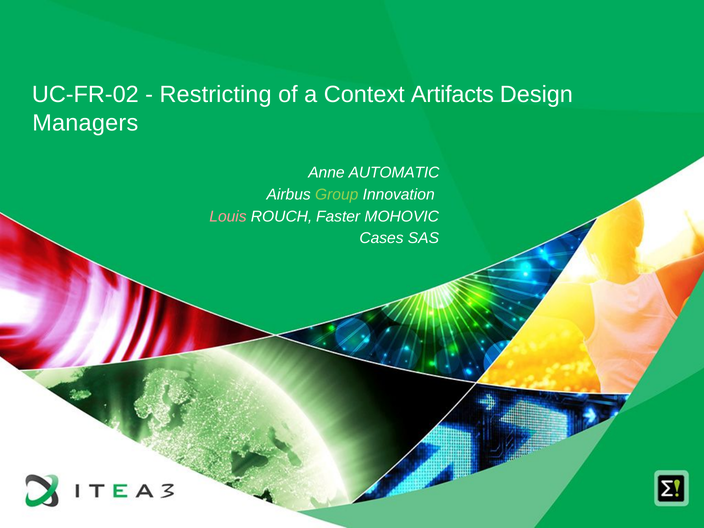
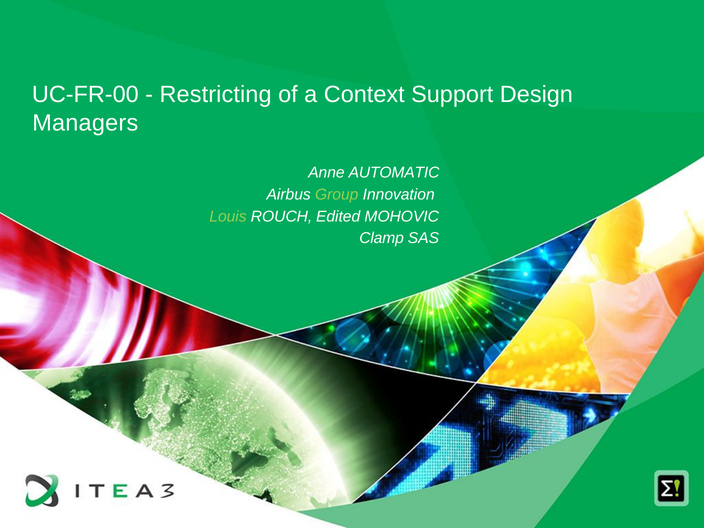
UC-FR-02: UC-FR-02 -> UC-FR-00 (85, 95)
Artifacts: Artifacts -> Support (452, 95)
Louis colour: pink -> light green (228, 216)
Faster: Faster -> Edited (338, 216)
Cases: Cases -> Clamp (382, 238)
